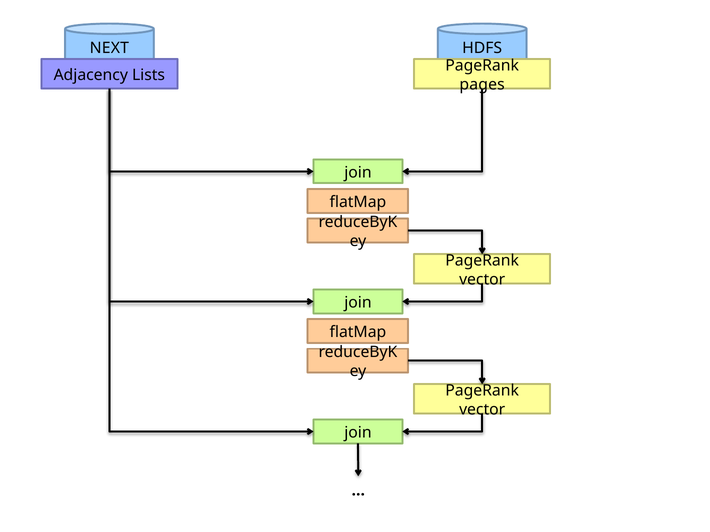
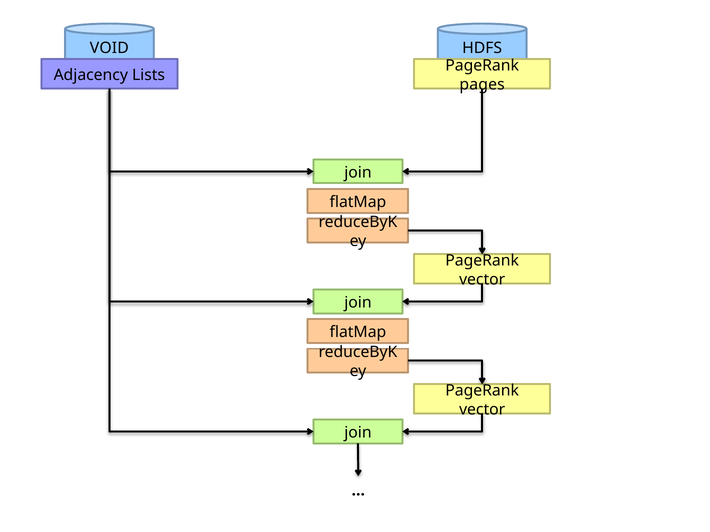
NEXT: NEXT -> VOID (109, 48)
